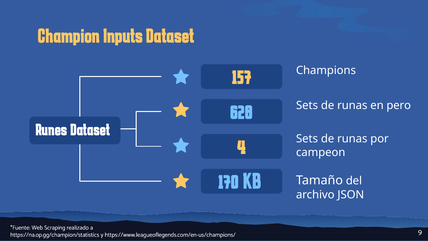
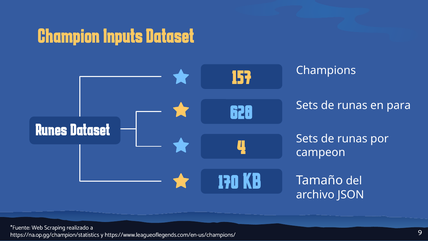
pero: pero -> para (399, 105)
